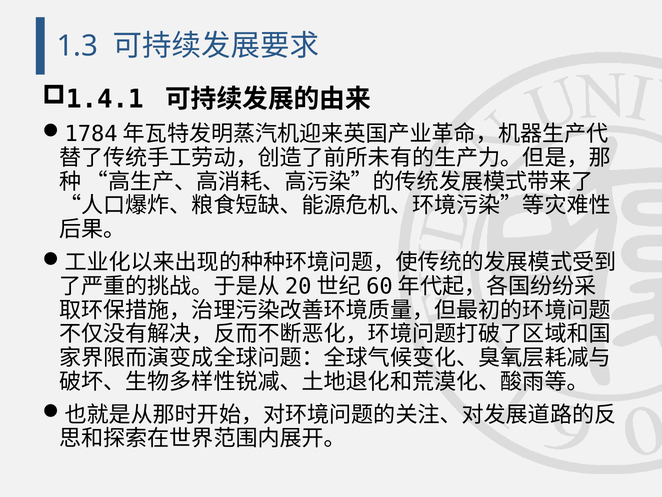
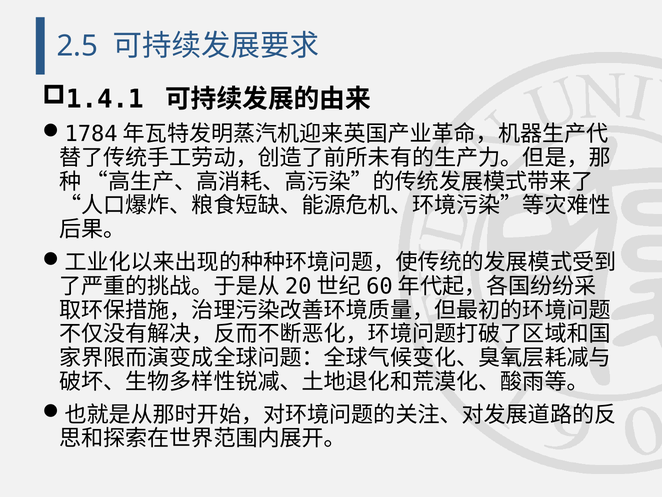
1.3: 1.3 -> 2.5 (77, 46)
